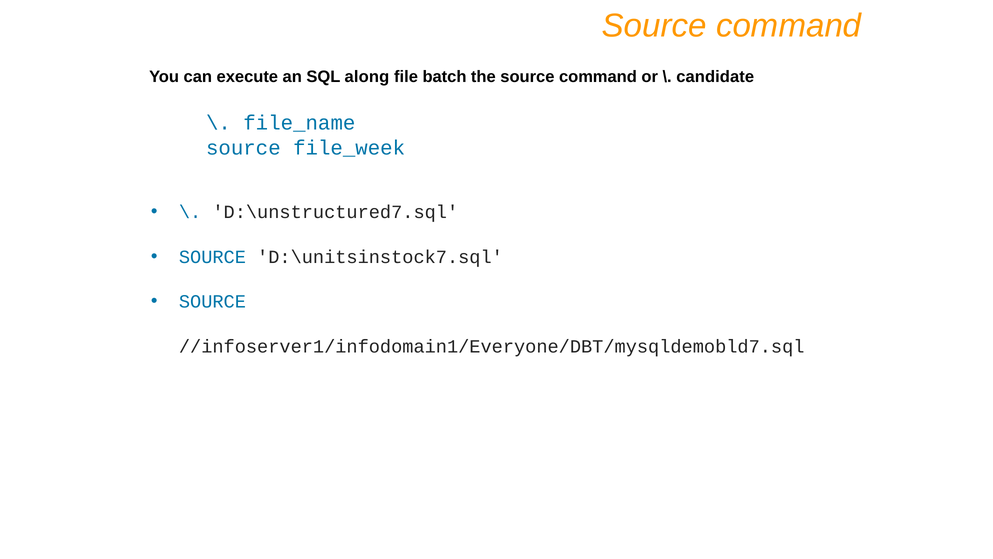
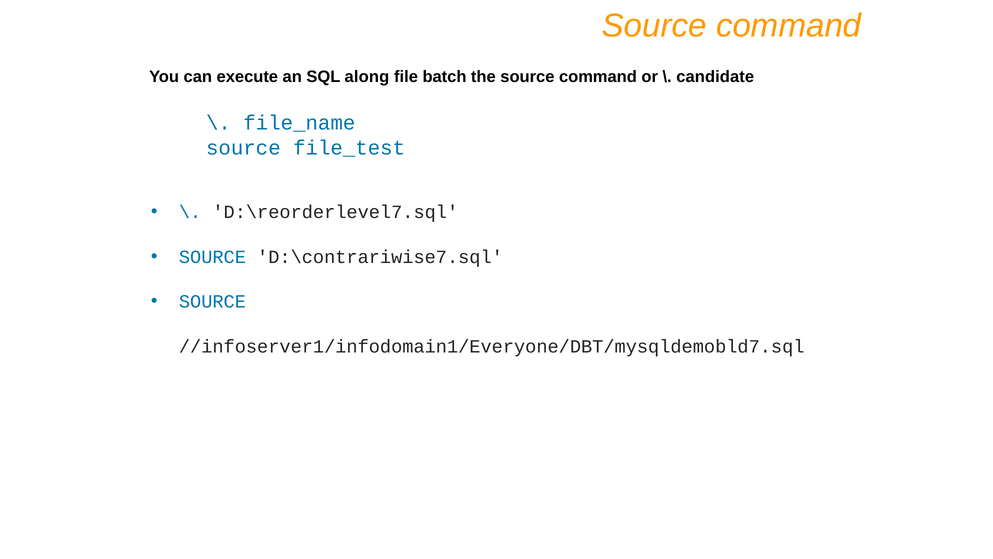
file_week: file_week -> file_test (349, 148)
D:\unstructured7.sql: D:\unstructured7.sql -> D:\reorderlevel7.sql (335, 212)
D:\unitsinstock7.sql: D:\unitsinstock7.sql -> D:\contrariwise7.sql (380, 257)
